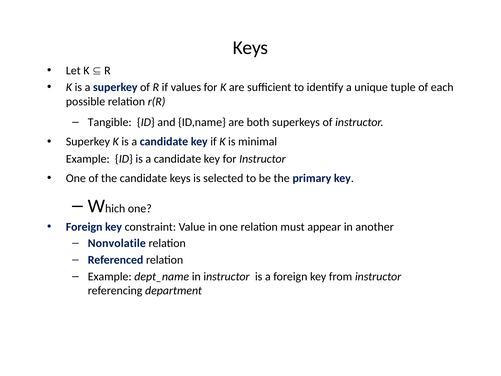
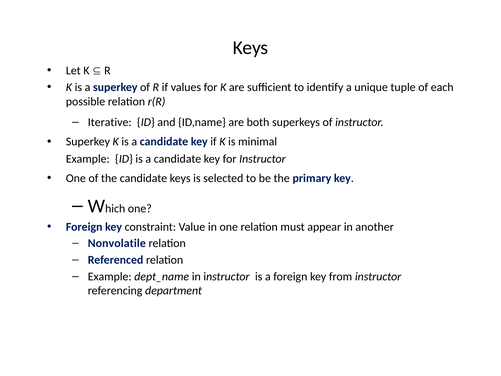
Tangible: Tangible -> Iterative (110, 122)
